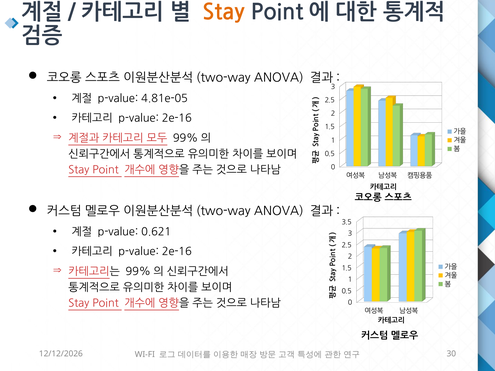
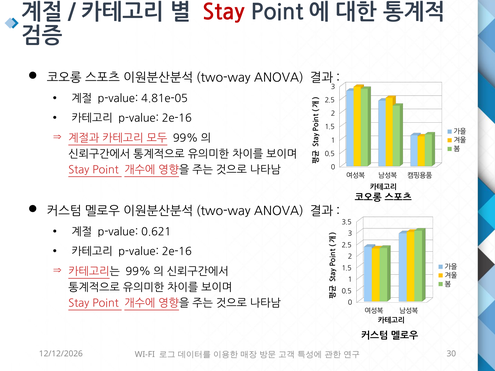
Stay colour: orange -> red (223, 12)
